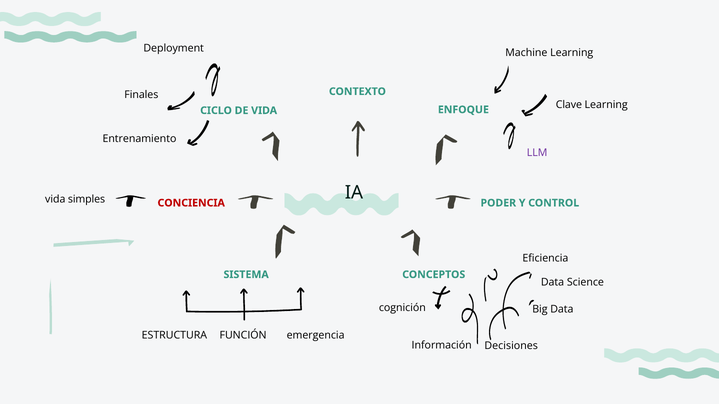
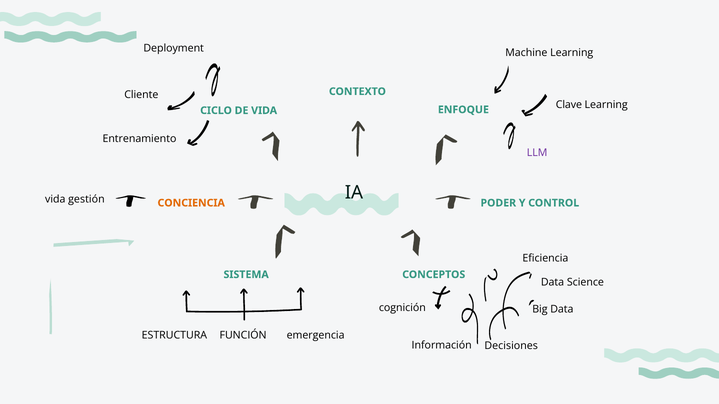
Finales: Finales -> Cliente (141, 95)
simples: simples -> gestión (86, 200)
CONCIENCIA colour: red -> orange (191, 203)
